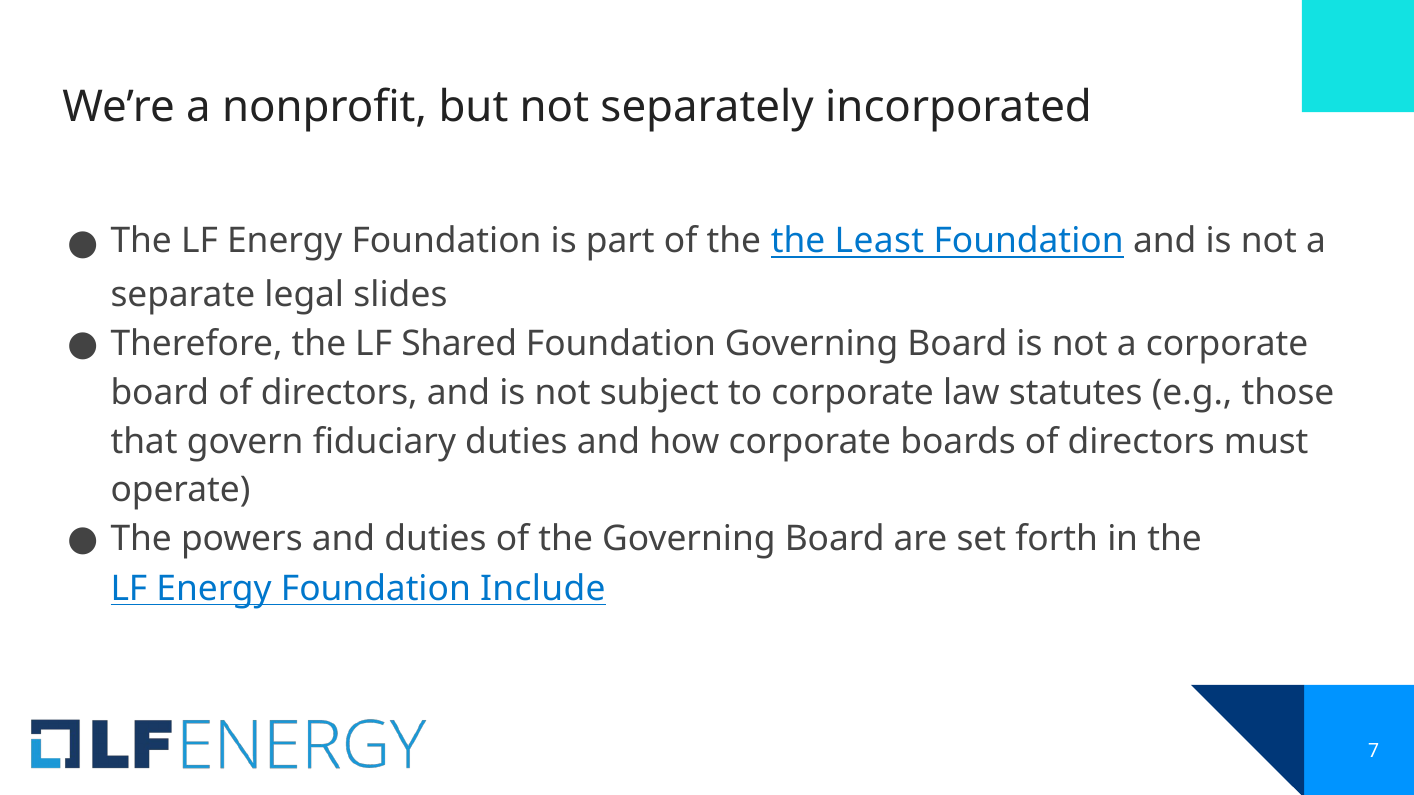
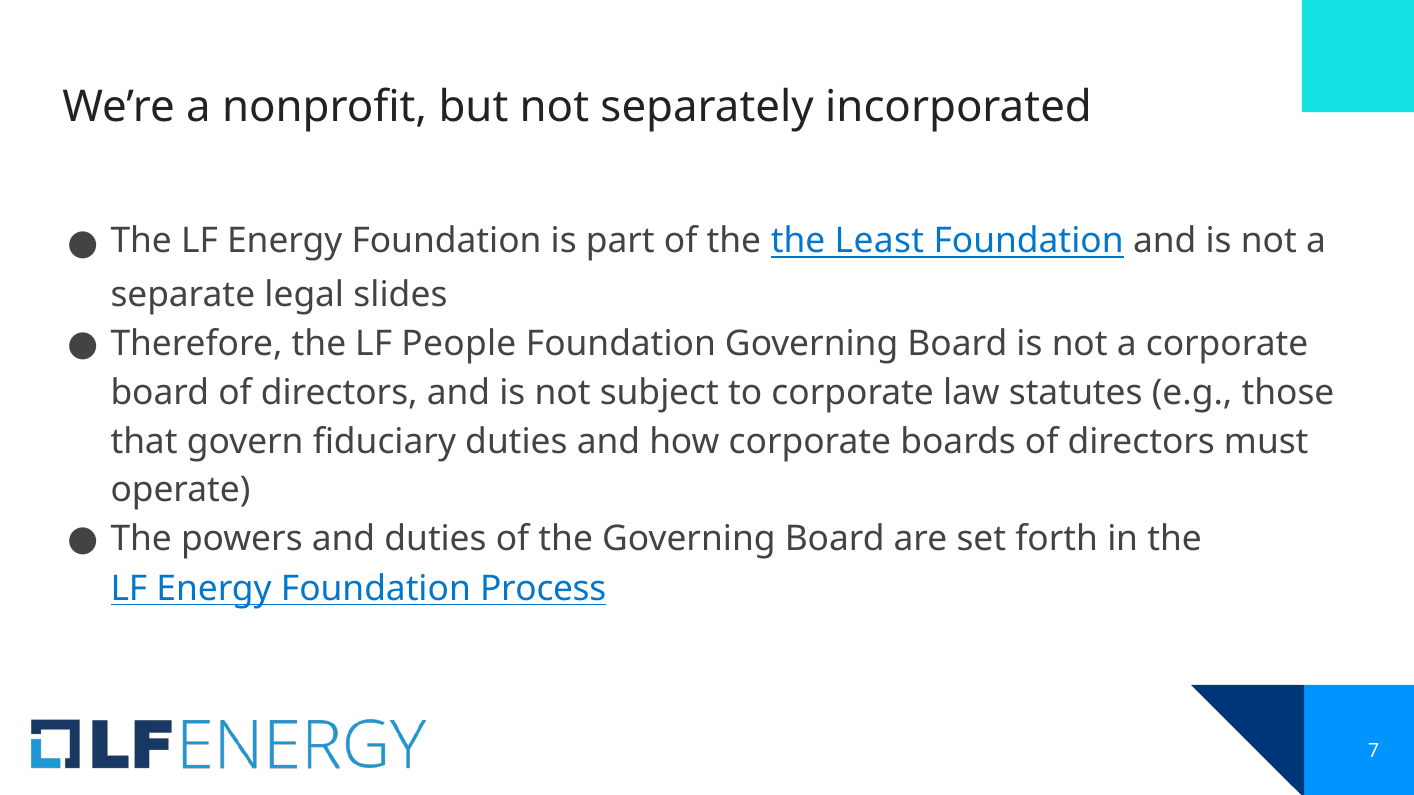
Shared: Shared -> People (459, 344)
Include: Include -> Process (543, 589)
